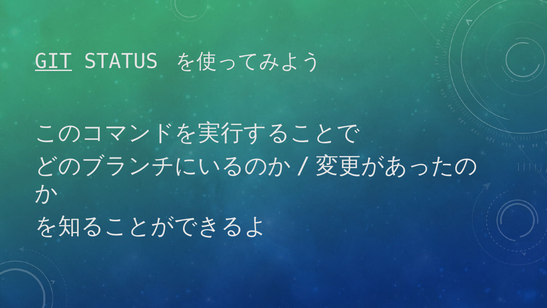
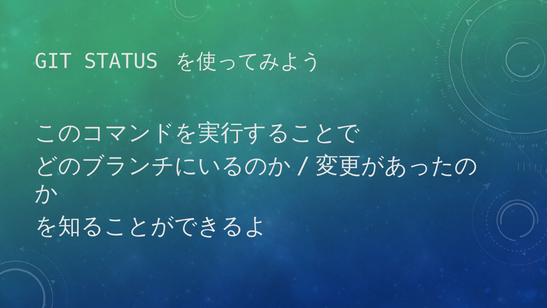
GIT underline: present -> none (53, 61)
